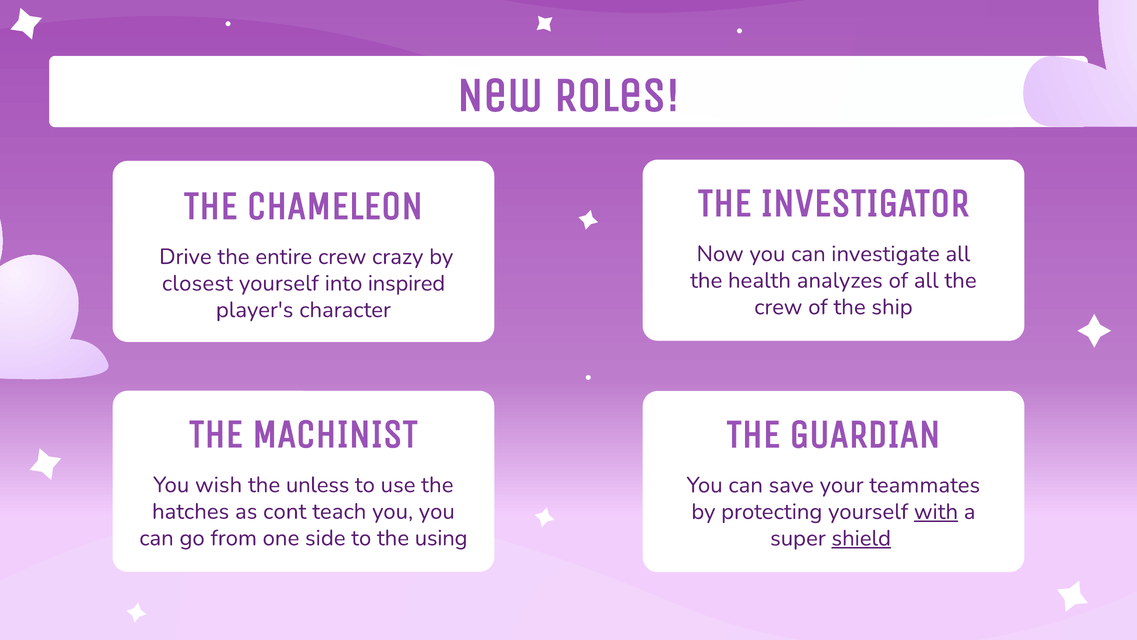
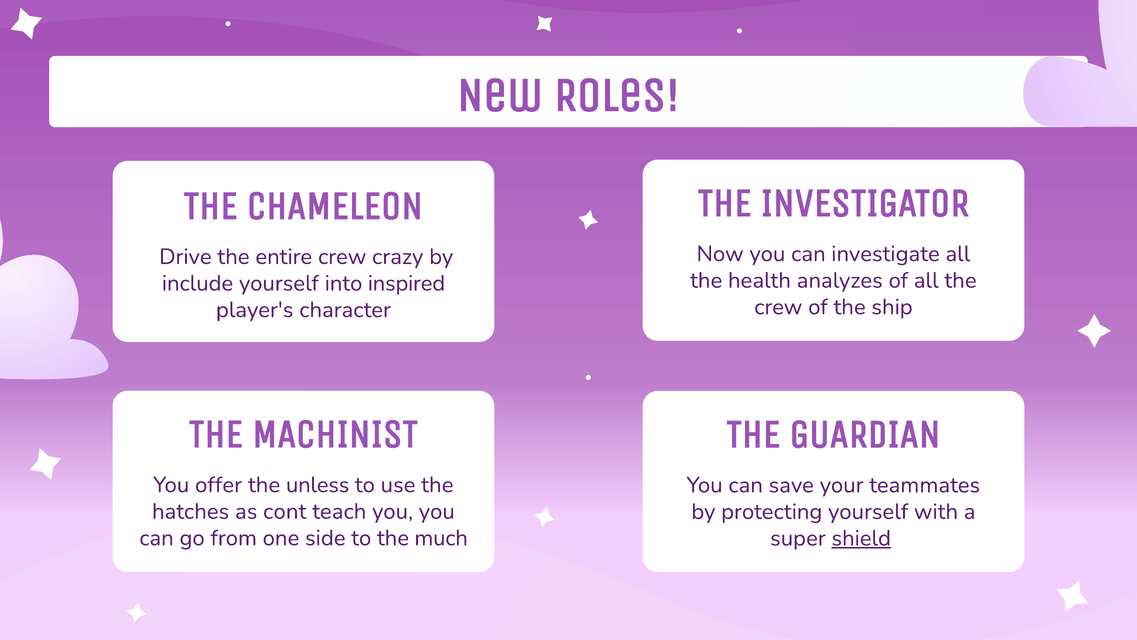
closest: closest -> include (198, 283)
wish: wish -> offer (219, 485)
with underline: present -> none (936, 511)
using: using -> much (441, 538)
